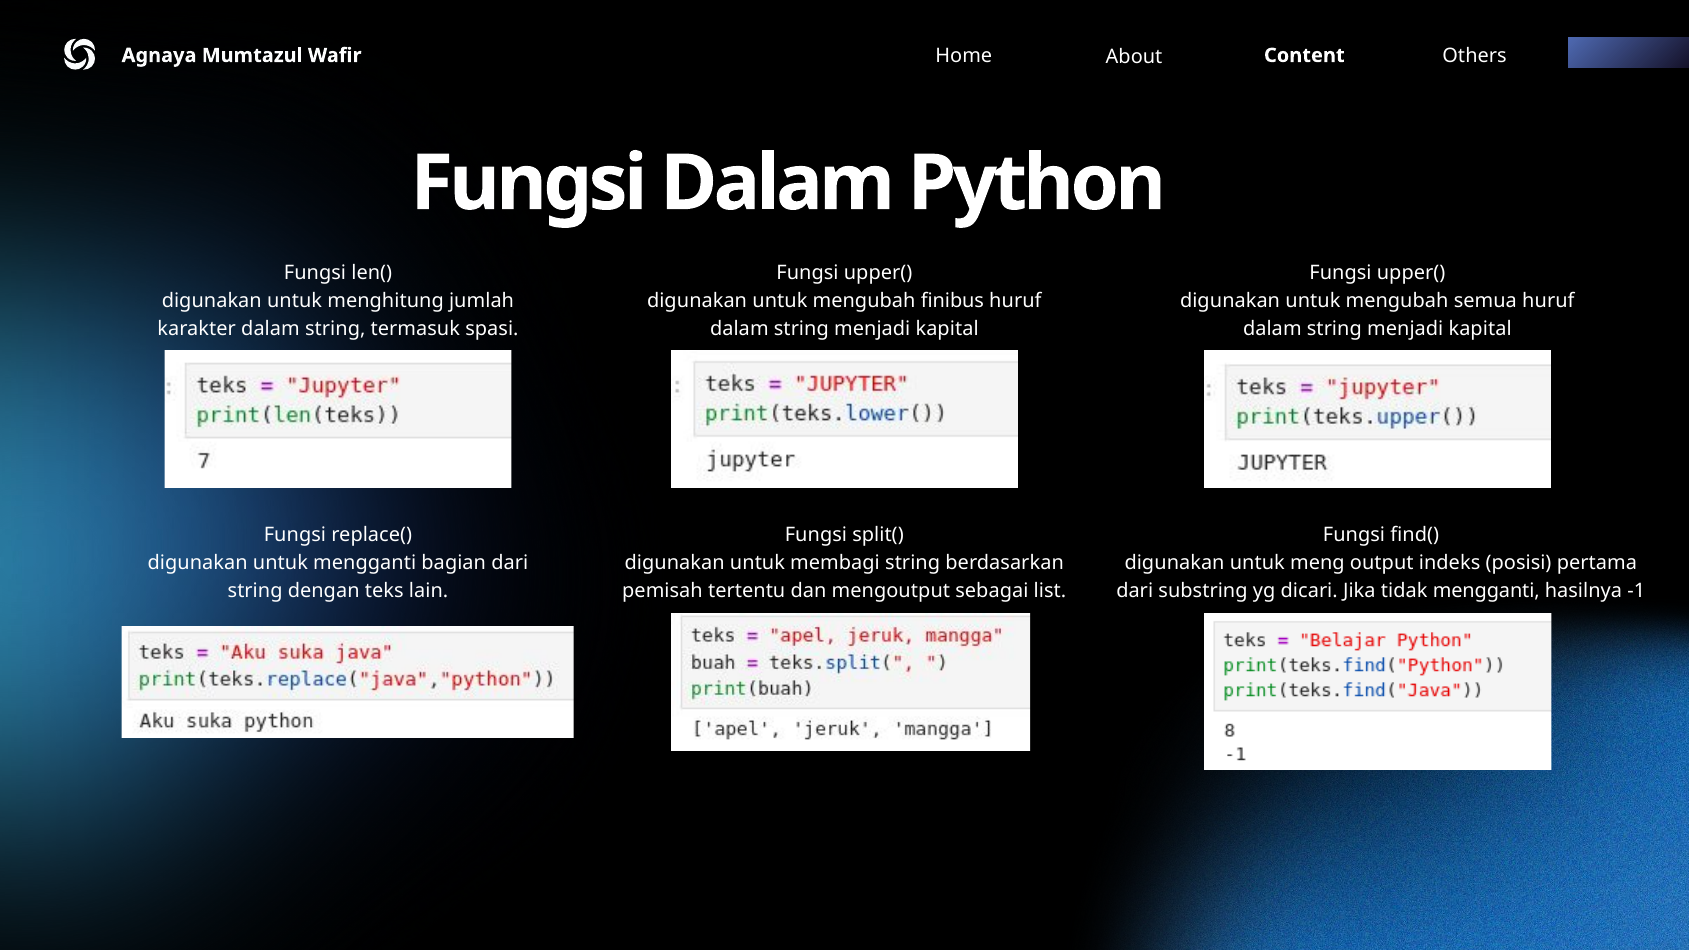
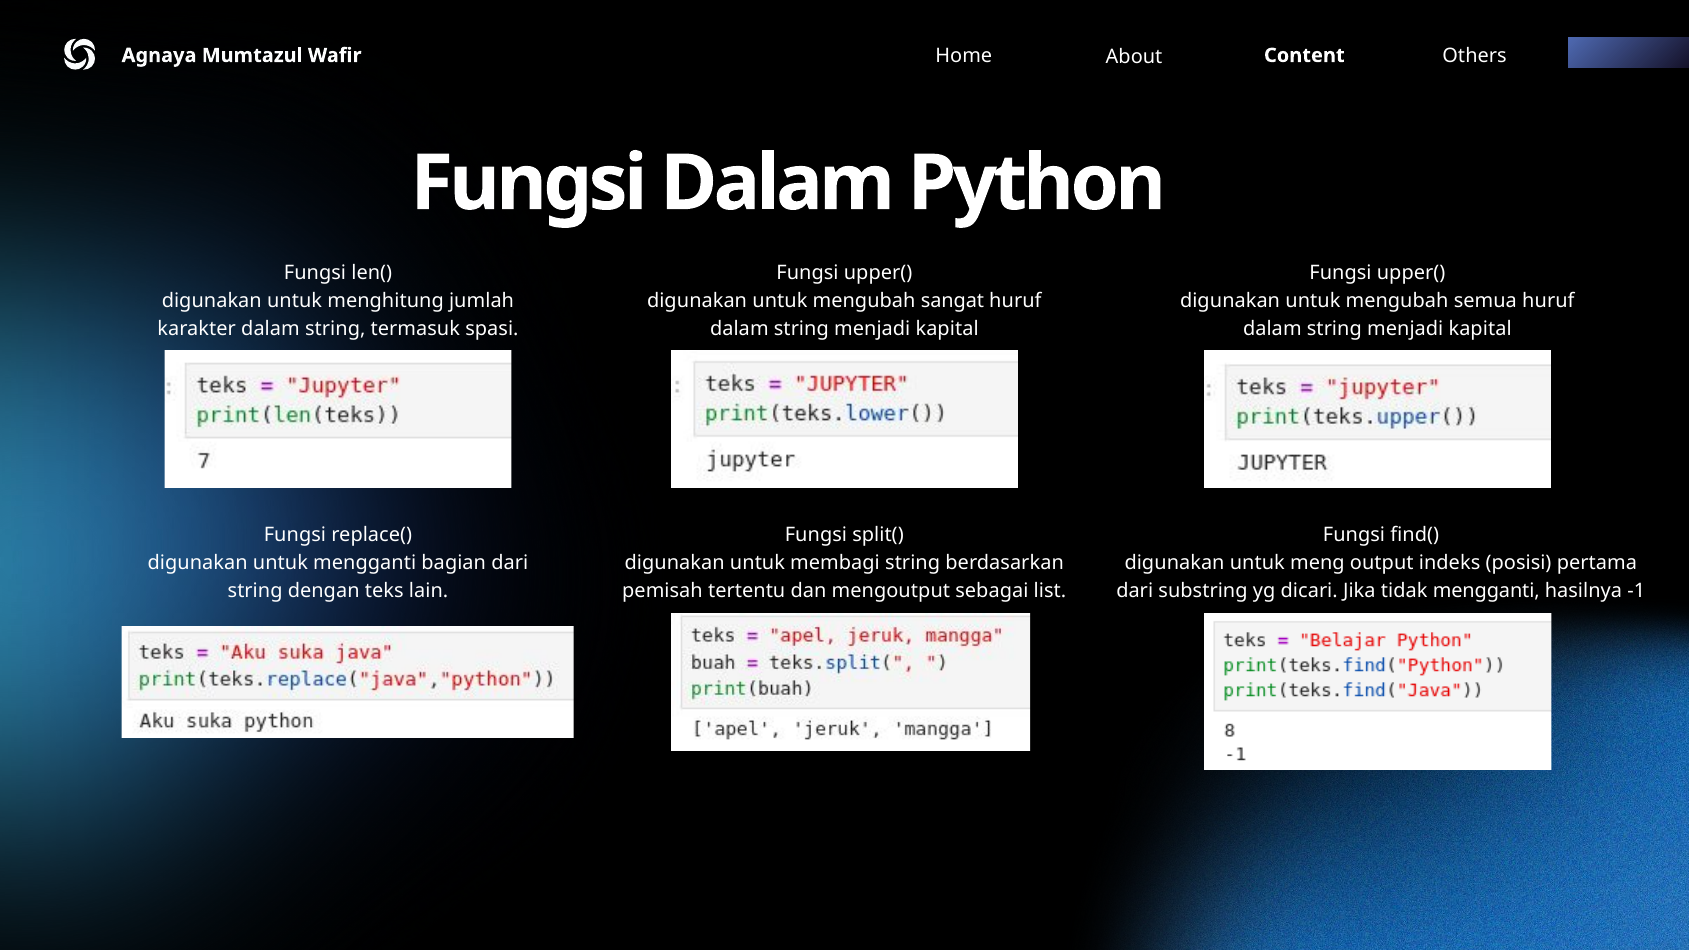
finibus: finibus -> sangat (952, 301)
